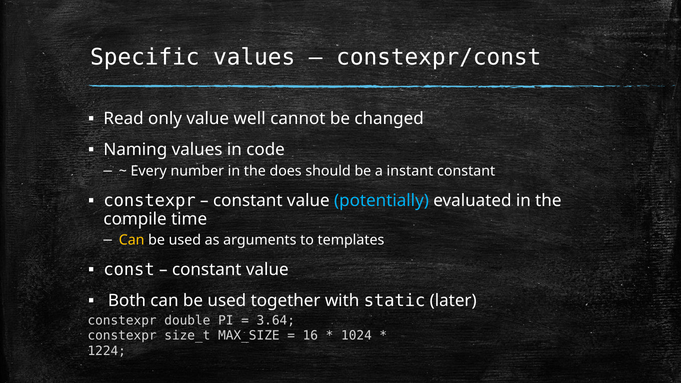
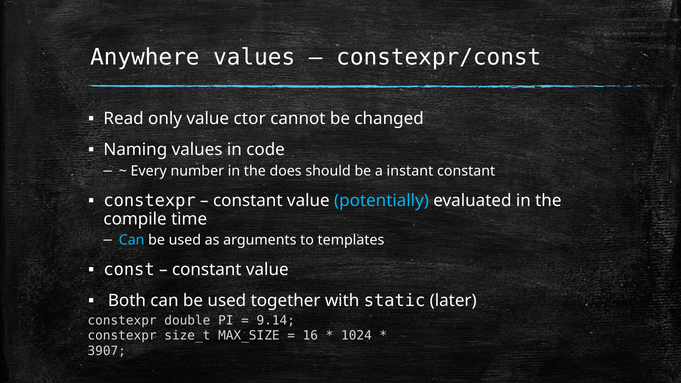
Specific: Specific -> Anywhere (145, 57)
well: well -> ctor (250, 119)
Can colour: yellow -> light blue (132, 240)
3.64: 3.64 -> 9.14 (276, 320)
1224: 1224 -> 3907 (107, 351)
